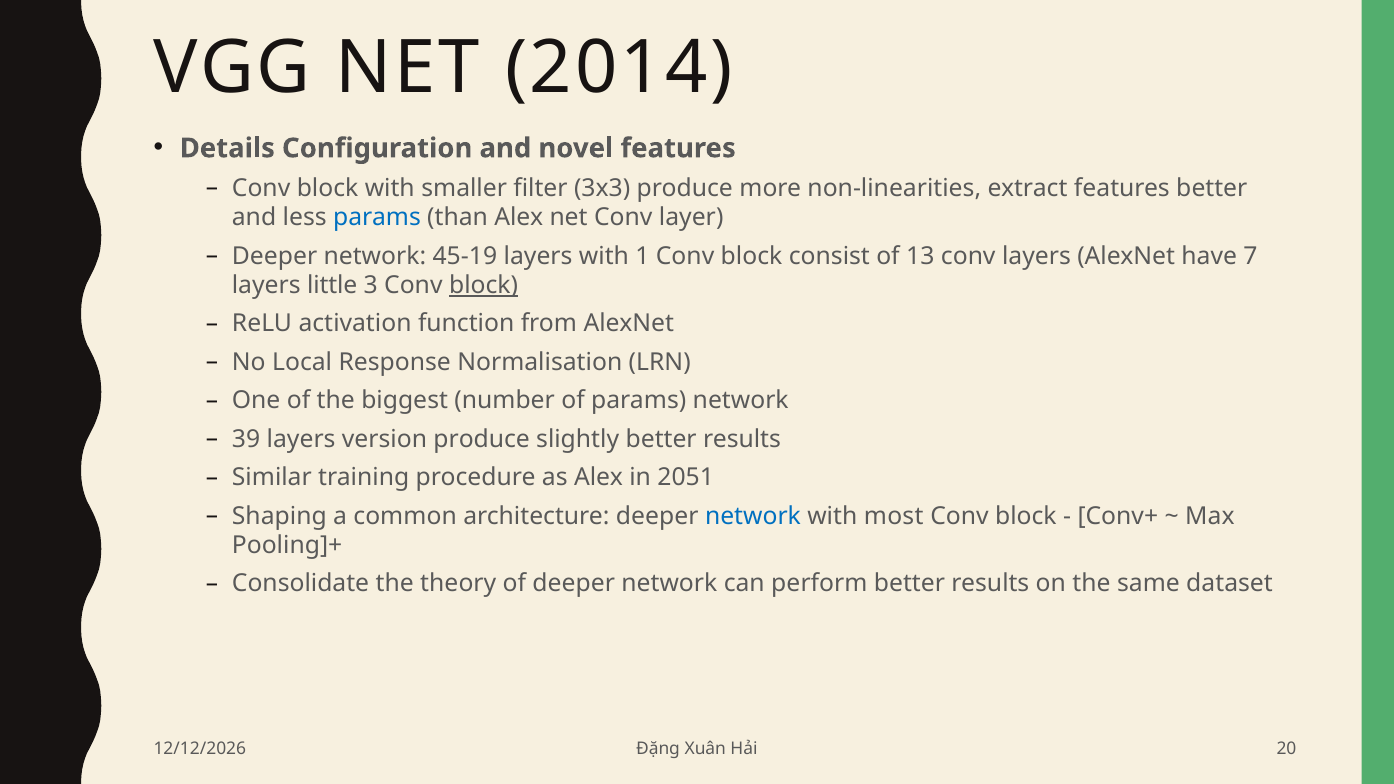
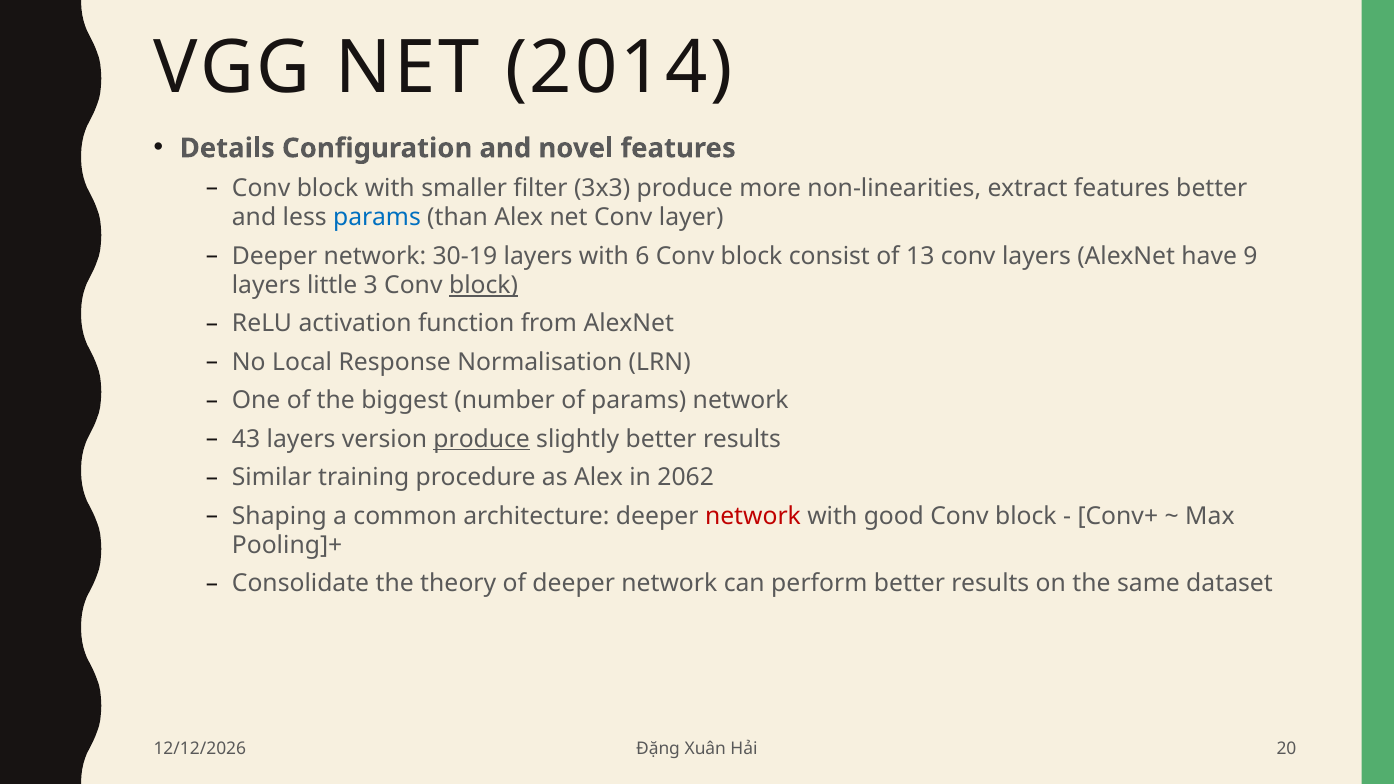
45-19: 45-19 -> 30-19 (465, 256)
1: 1 -> 6 (642, 256)
7: 7 -> 9 (1251, 256)
39: 39 -> 43 (246, 439)
produce underline: none -> present (482, 439)
2051: 2051 -> 2062 (686, 478)
network colour: blue -> red (753, 516)
most: most -> good (894, 516)
